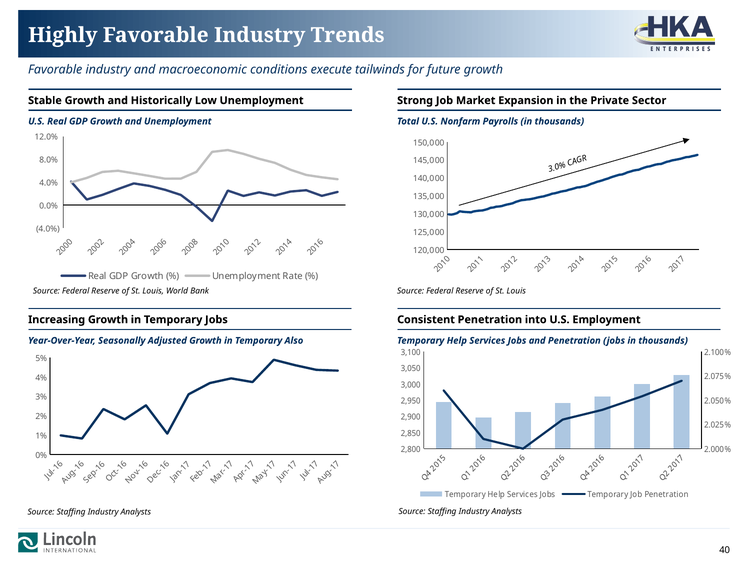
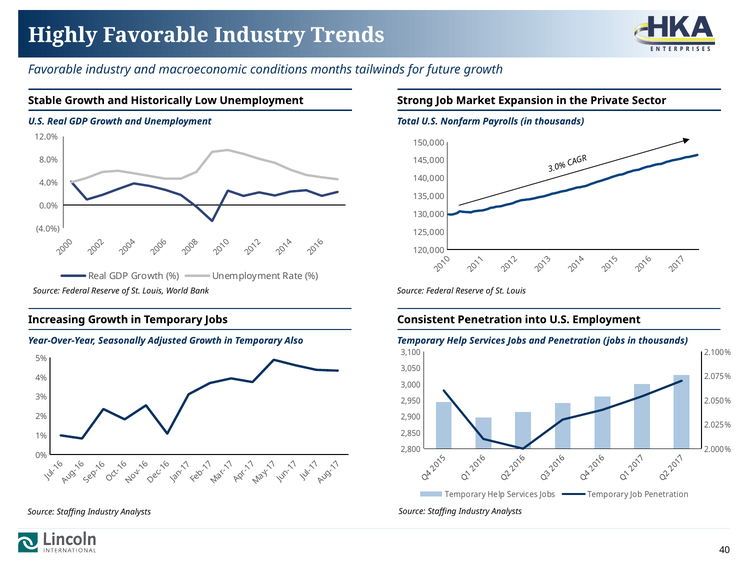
execute: execute -> months (331, 70)
